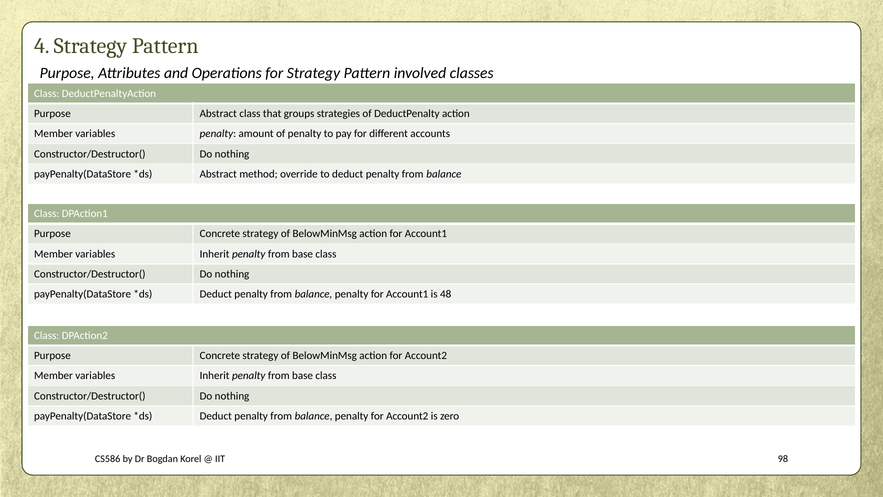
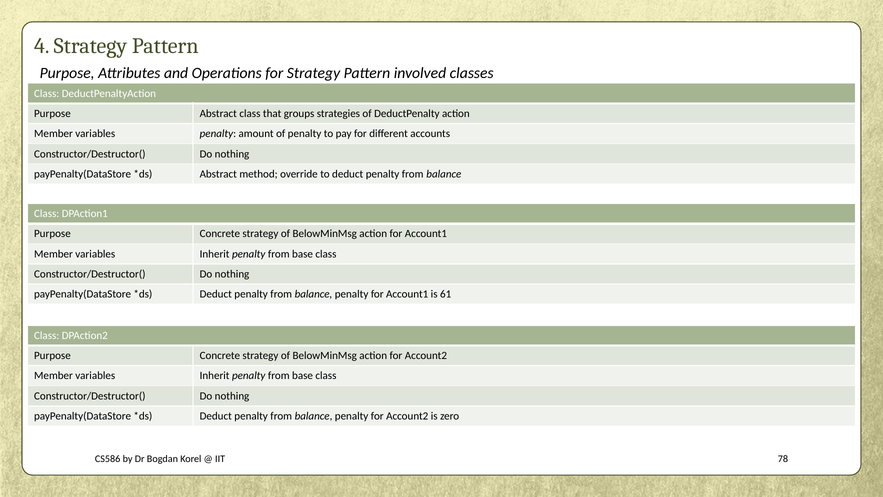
48: 48 -> 61 (446, 294)
98: 98 -> 78 (783, 459)
